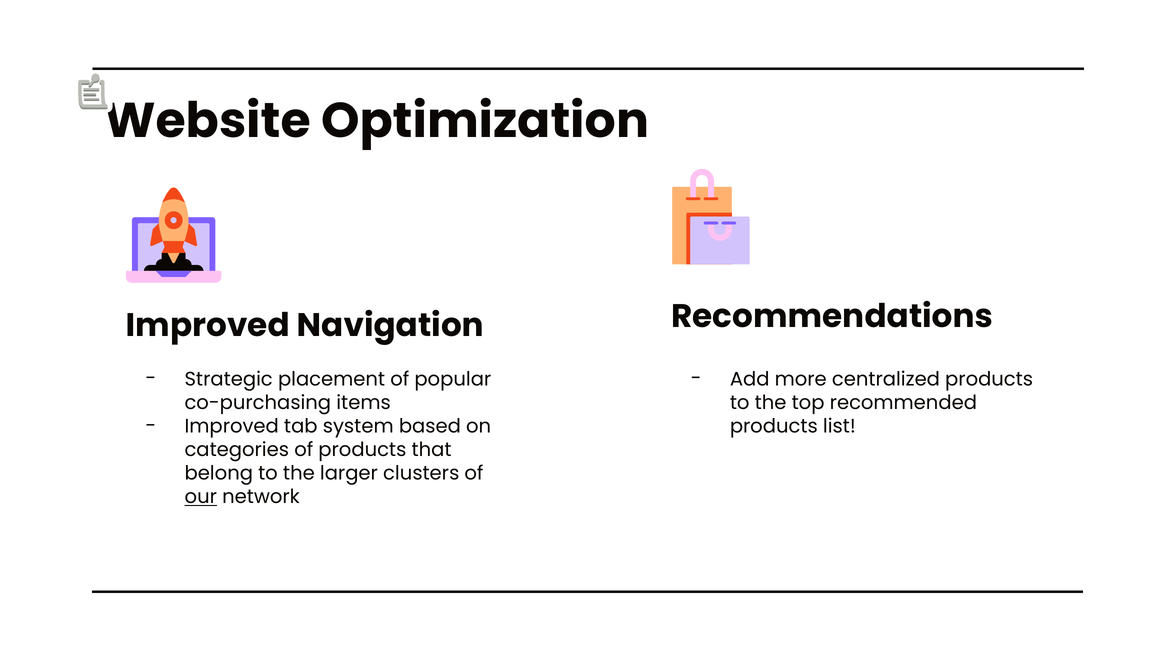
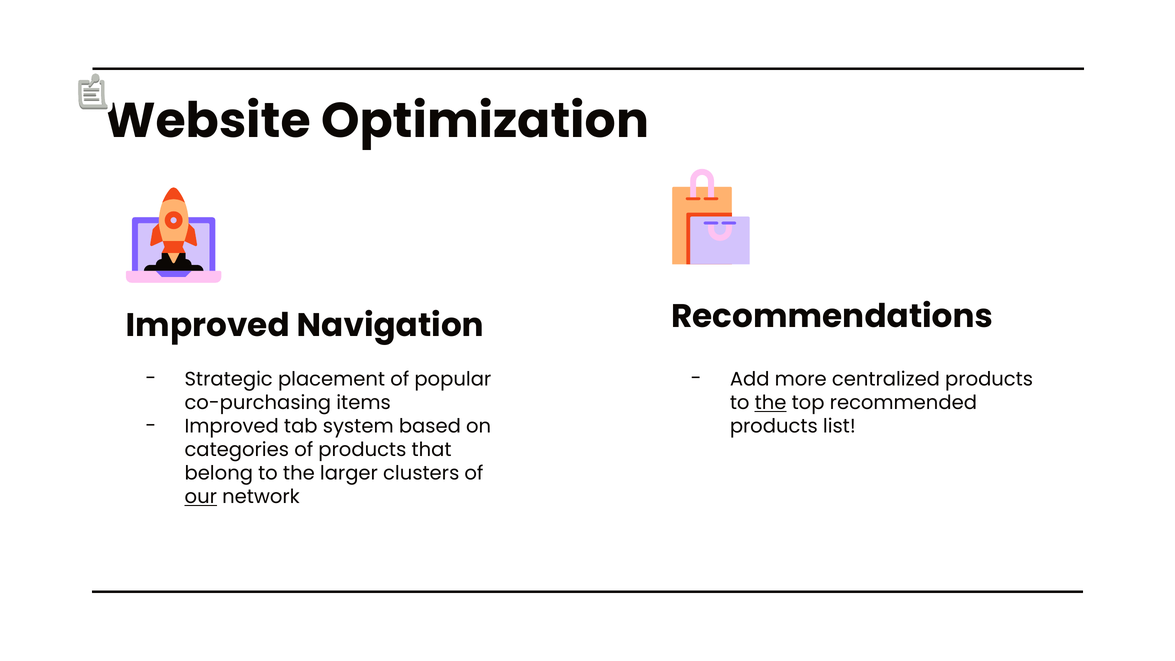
the underline: none -> present (771, 403)
